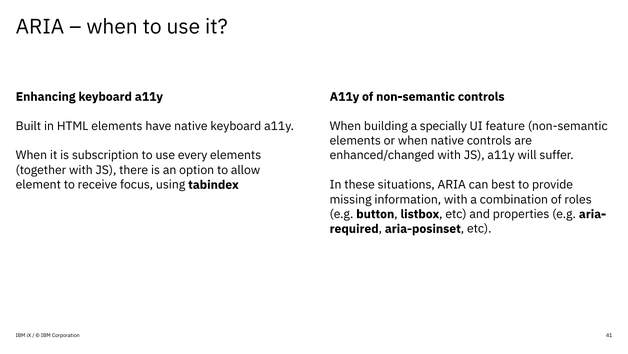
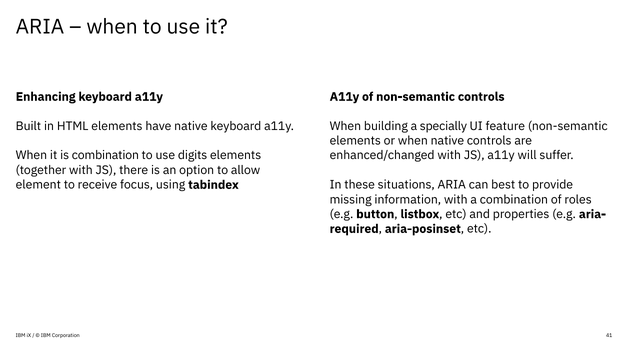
is subscription: subscription -> combination (105, 155)
every: every -> digits (193, 155)
